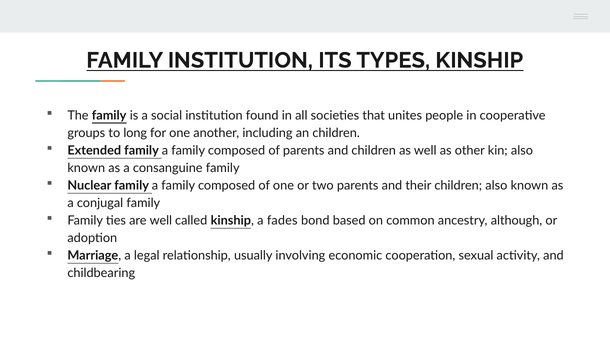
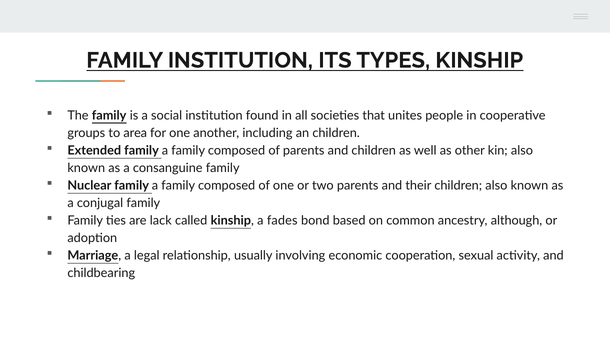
long: long -> area (135, 133)
are well: well -> lack (161, 221)
